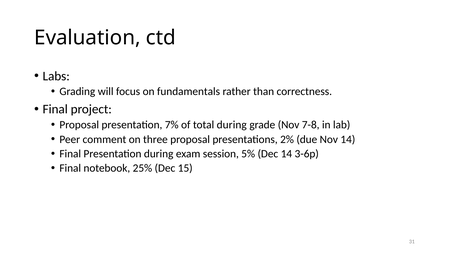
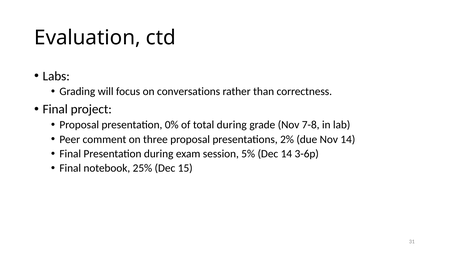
fundamentals: fundamentals -> conversations (189, 91)
7%: 7% -> 0% (172, 125)
